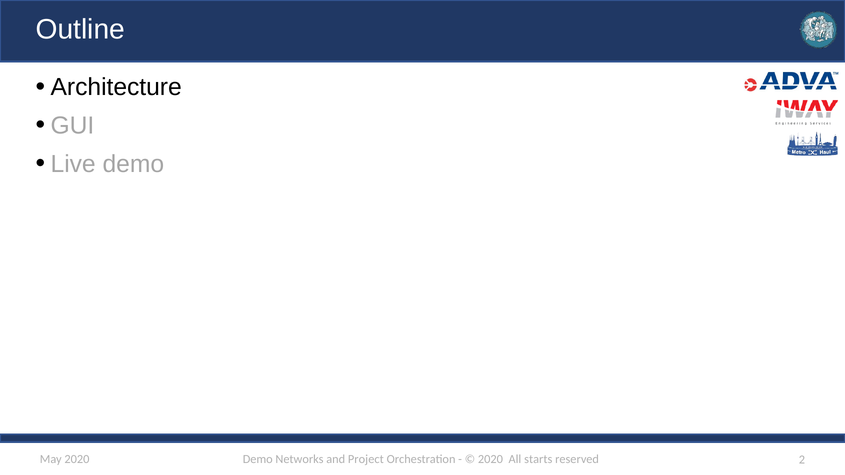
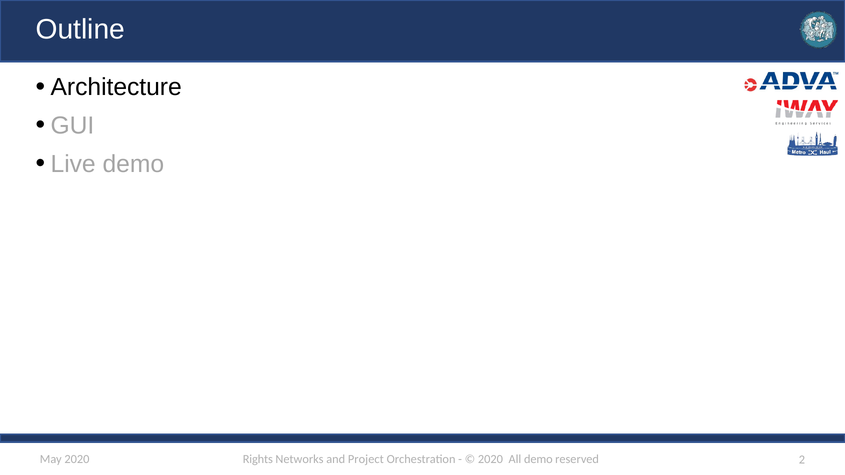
2020 Demo: Demo -> Rights (258, 459)
All starts: starts -> demo (538, 459)
